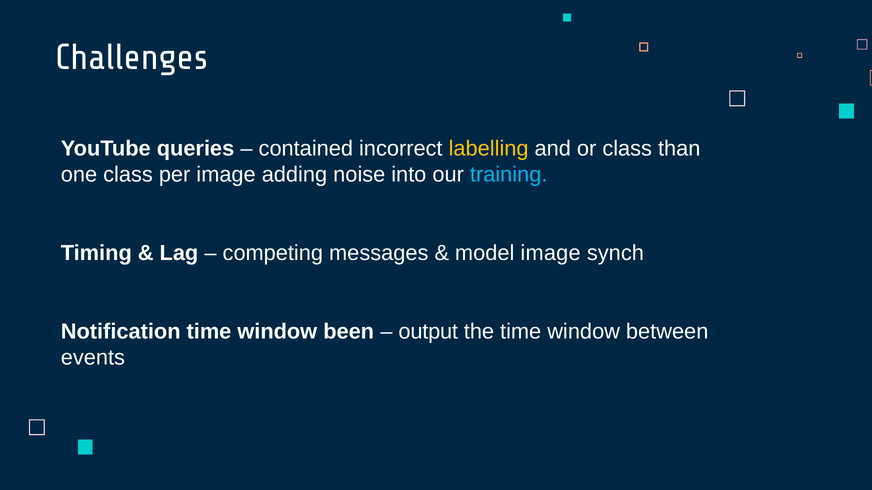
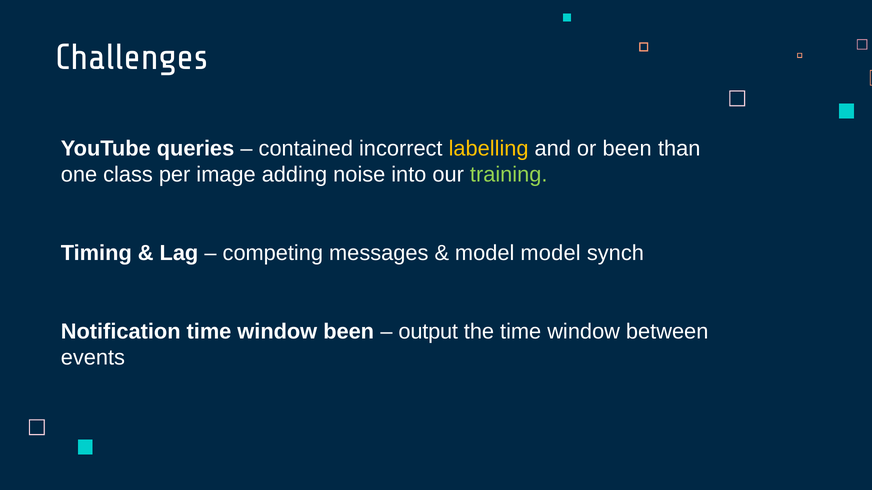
or class: class -> been (627, 149)
training colour: light blue -> light green (509, 175)
model image: image -> model (551, 253)
